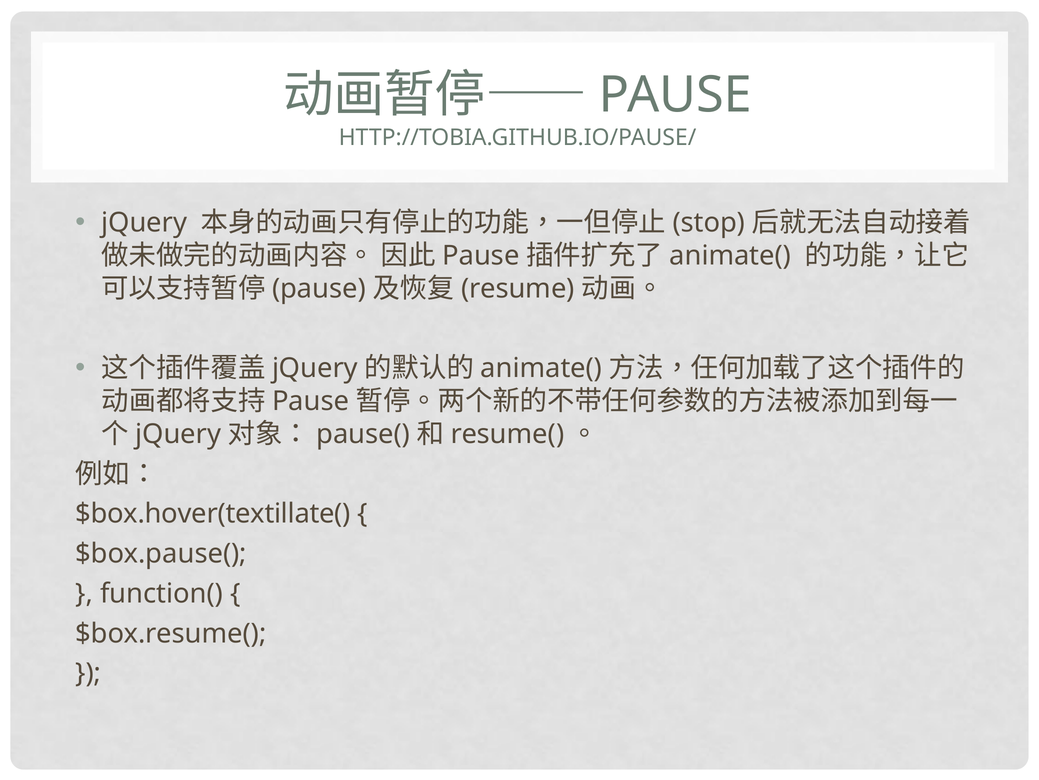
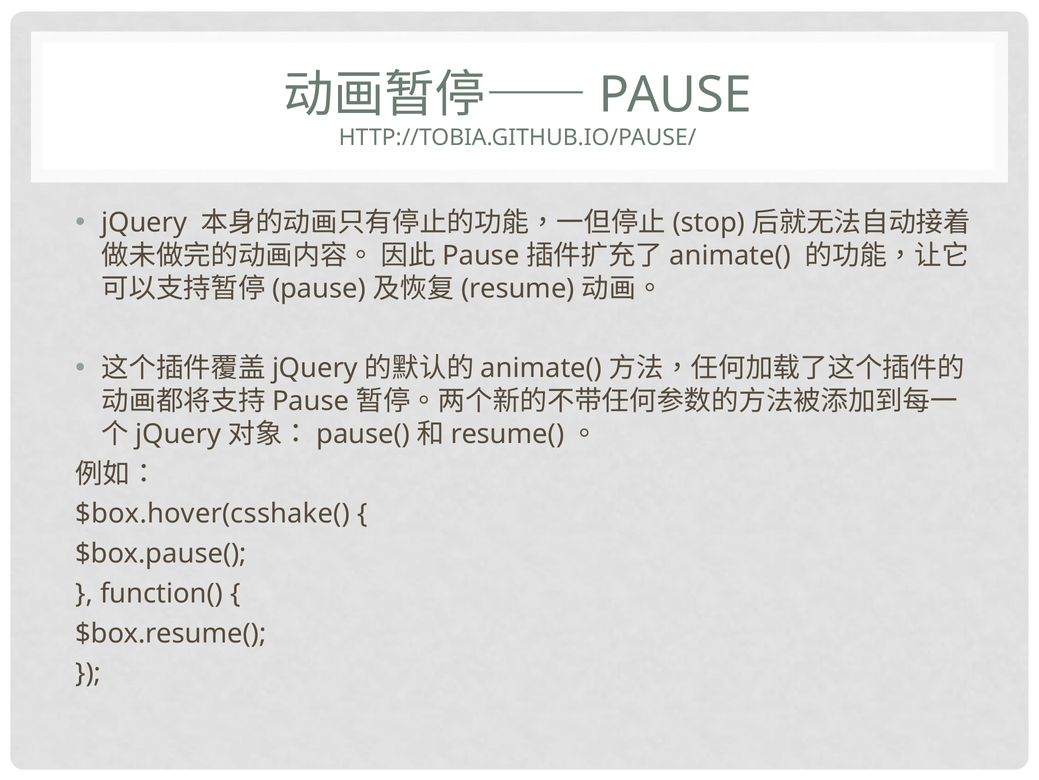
$box.hover(textillate(: $box.hover(textillate( -> $box.hover(csshake( (213, 513)
